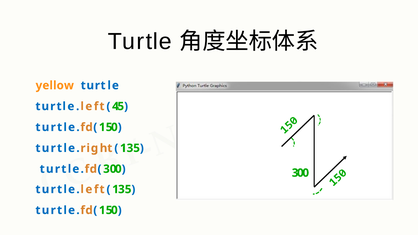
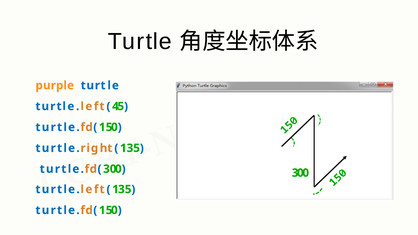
yellow: yellow -> purple (55, 85)
